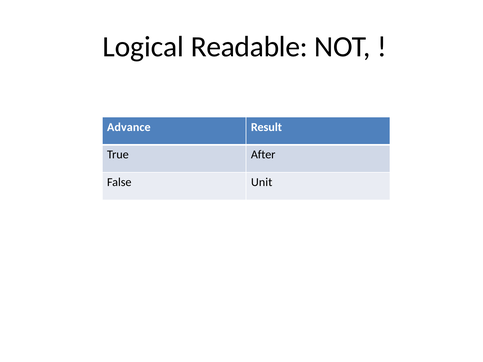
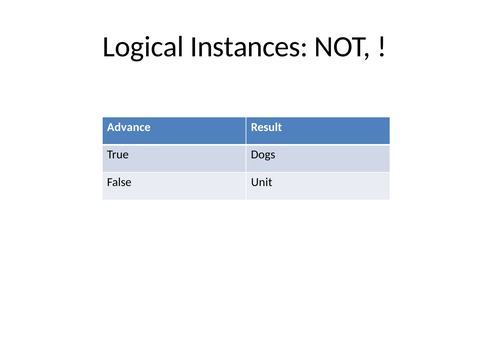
Readable: Readable -> Instances (249, 47)
After: After -> Dogs (263, 155)
